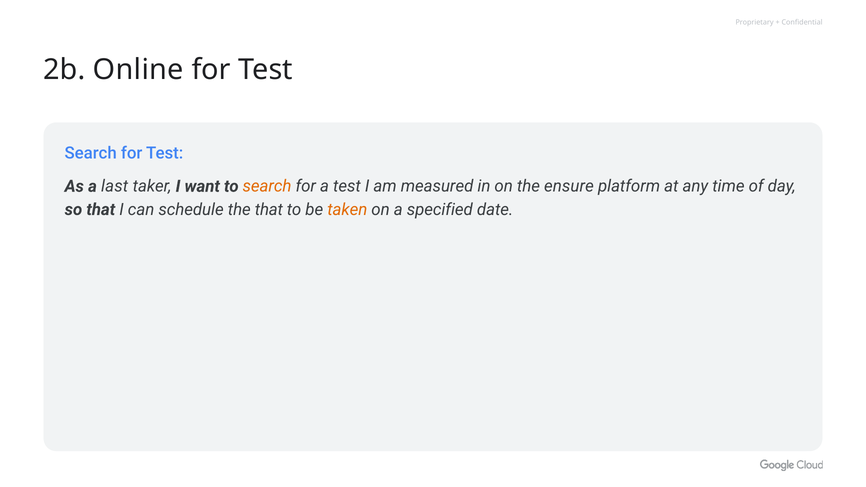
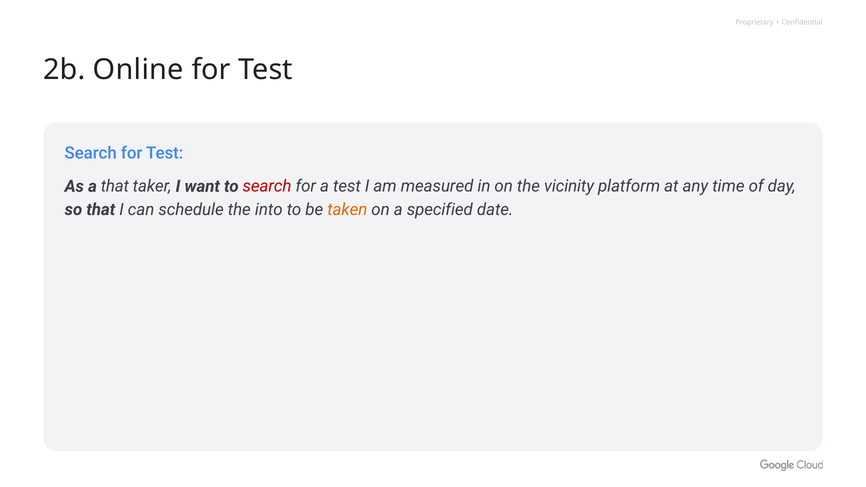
a last: last -> that (115, 186)
search colour: orange -> red (267, 186)
ensure: ensure -> vicinity (569, 186)
the that: that -> into (269, 210)
